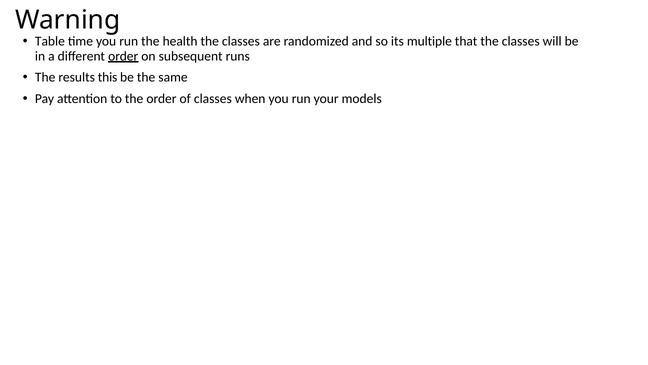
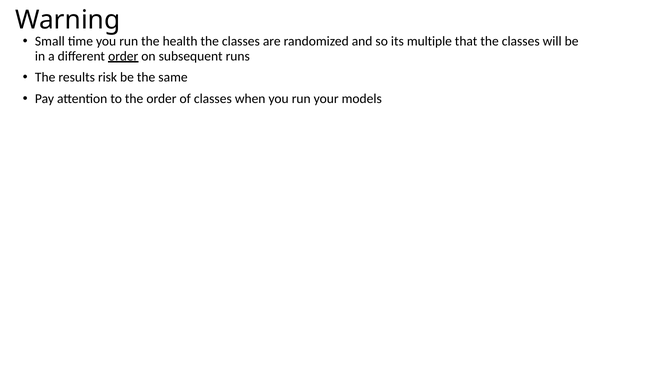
Table: Table -> Small (50, 41)
this: this -> risk (108, 77)
